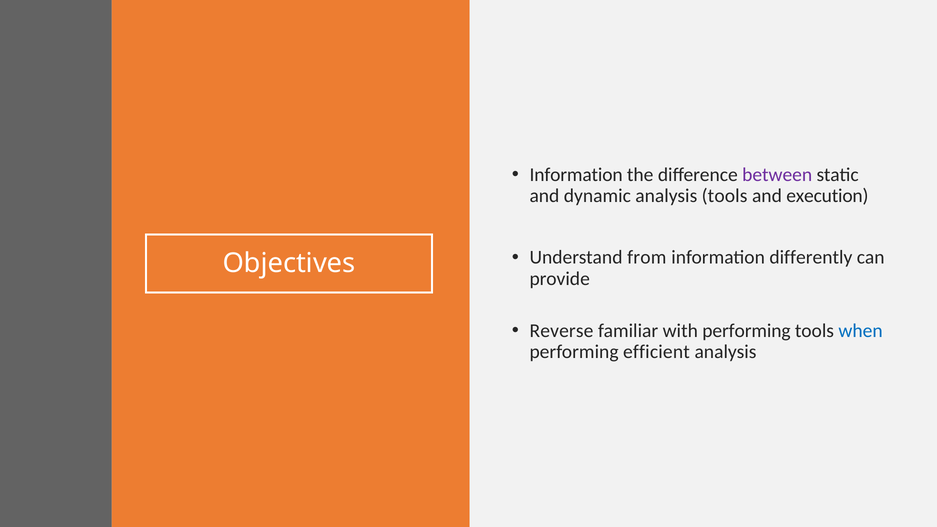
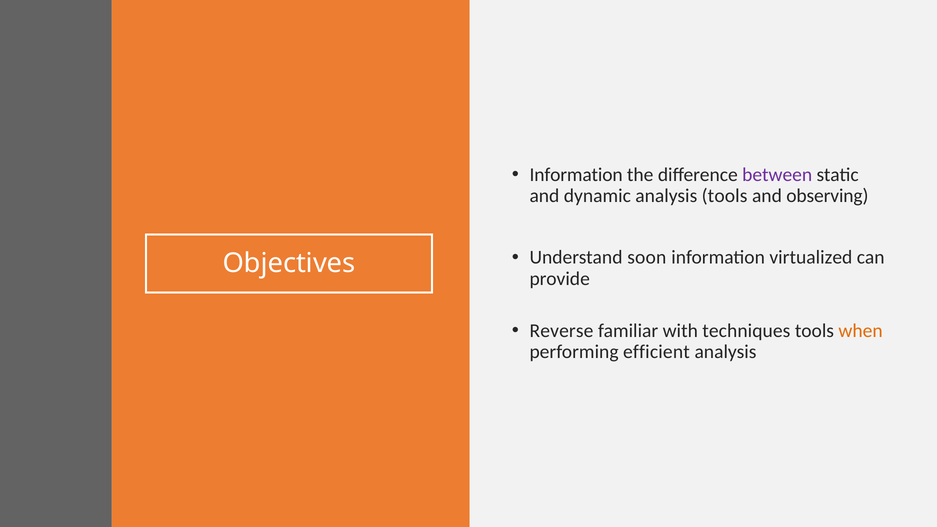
execution: execution -> observing (827, 196)
from: from -> soon (647, 257)
differently: differently -> virtualized (811, 257)
with performing: performing -> techniques (746, 331)
when colour: blue -> orange (861, 331)
